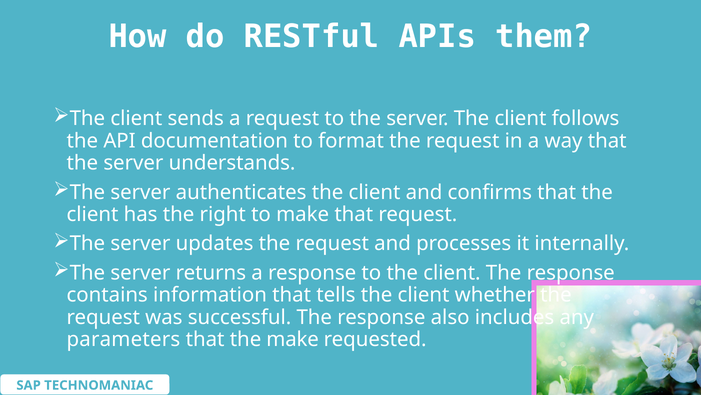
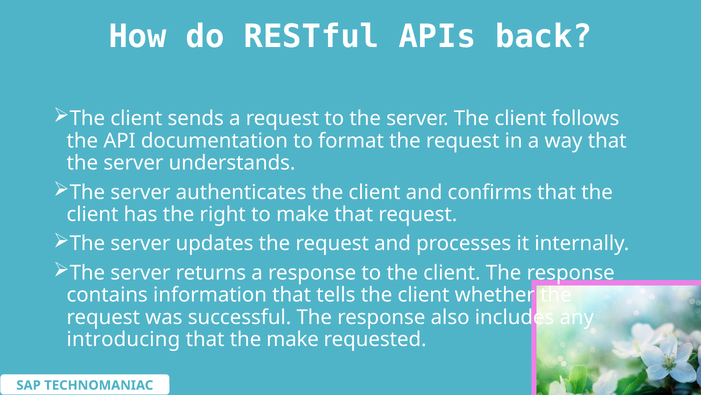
them: them -> back (544, 37)
parameters: parameters -> introducing (123, 339)
